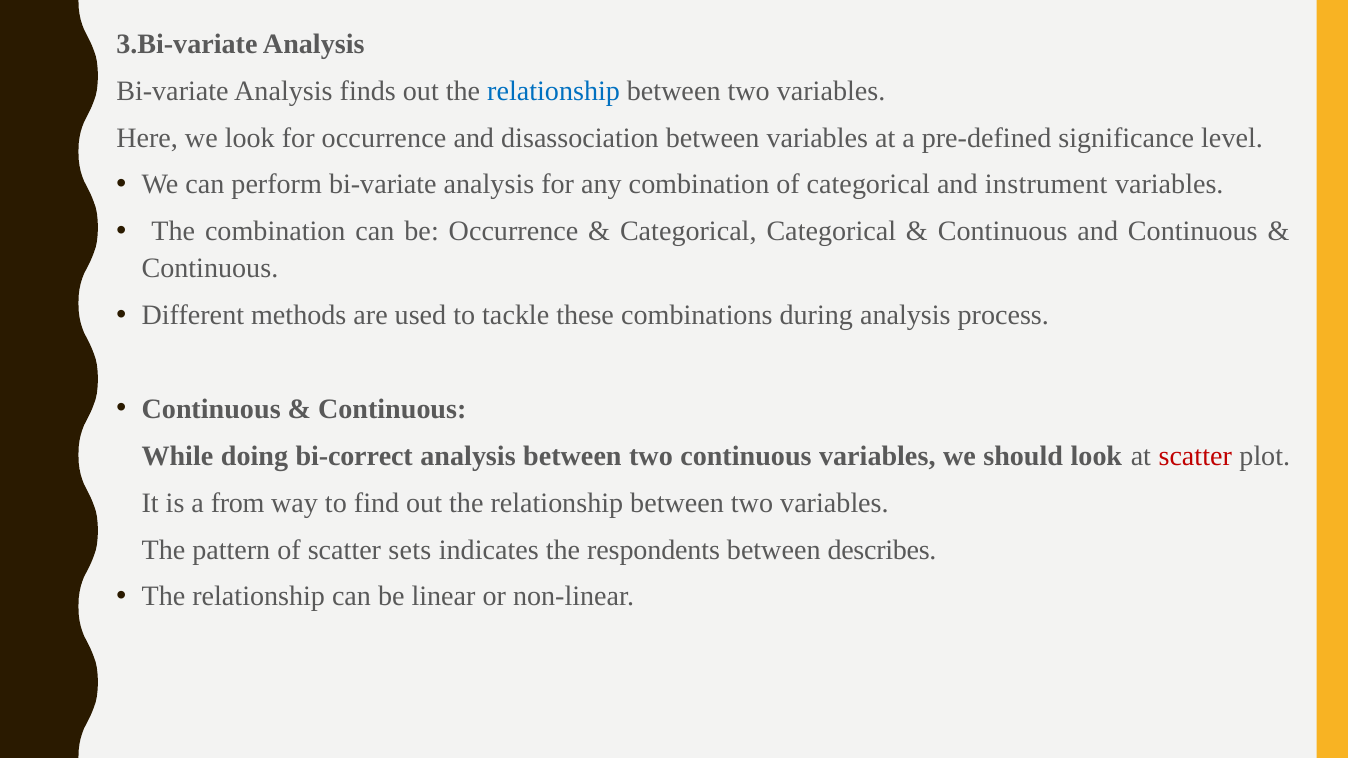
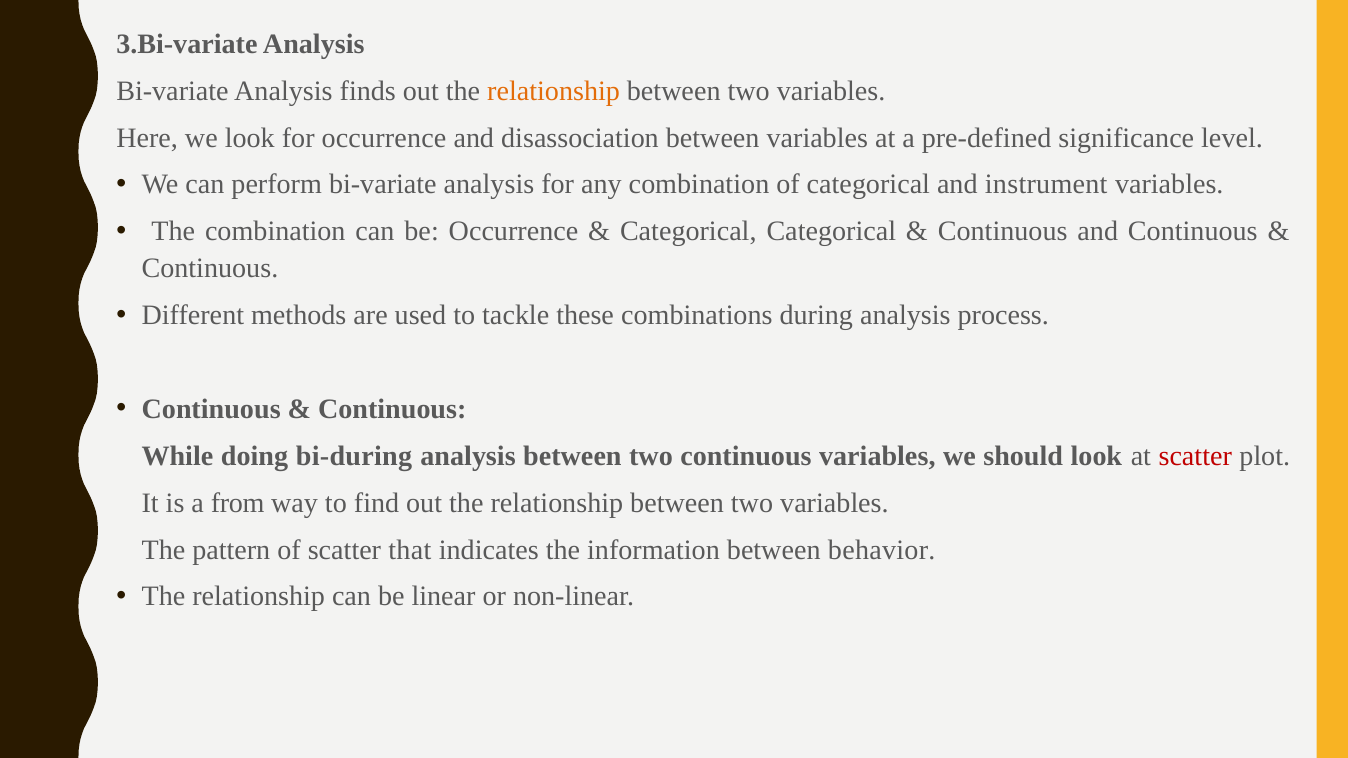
relationship colour: blue -> orange (554, 91)
bi-correct: bi-correct -> bi-during (354, 456)
sets: sets -> that (410, 550)
respondents: respondents -> information (654, 550)
describes: describes -> behavior (882, 550)
